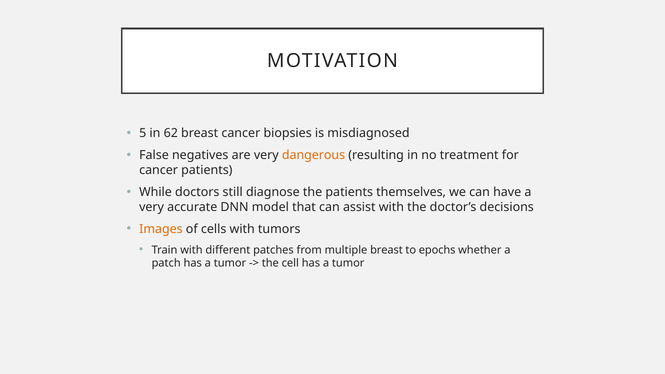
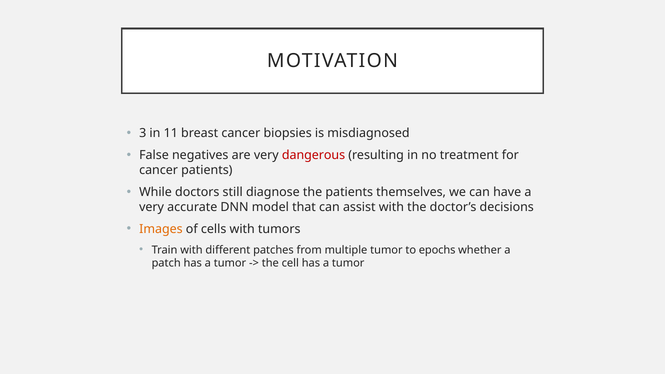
5: 5 -> 3 (143, 133)
62: 62 -> 11 (171, 133)
dangerous colour: orange -> red (314, 155)
multiple breast: breast -> tumor (386, 250)
